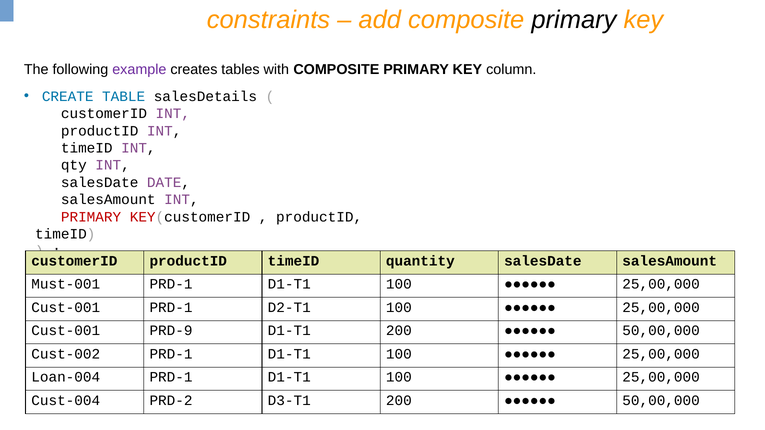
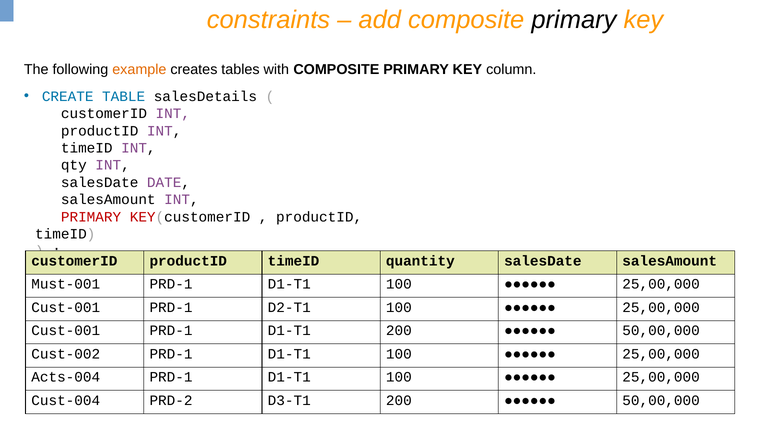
example colour: purple -> orange (139, 69)
PRD-9: PRD-9 -> PRD-1 (171, 331)
Loan-004: Loan-004 -> Acts-004 (66, 377)
